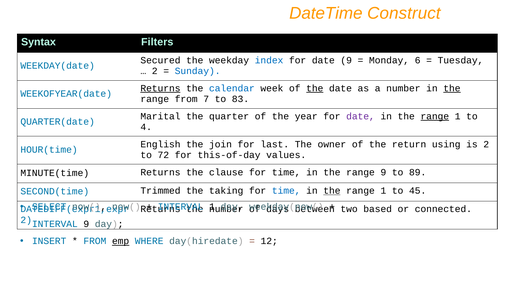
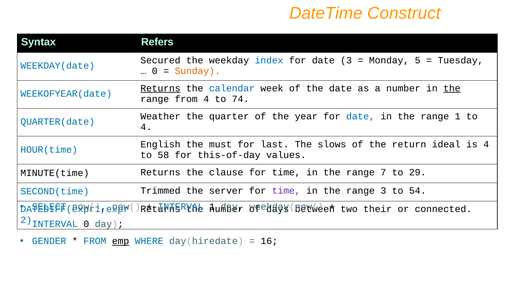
Filters: Filters -> Refers (157, 42)
date 9: 9 -> 3 (346, 60)
6: 6 -> 5 (418, 60)
2: 2 -> 0 (155, 71)
Sunday colour: blue -> orange (198, 71)
the underline: present -> none (315, 88)
from 7: 7 -> 4 (206, 99)
83: 83 -> 74 (240, 99)
Marital: Marital -> Weather (160, 116)
date colour: purple -> blue (360, 116)
range underline: present -> none (435, 116)
join: join -> must (220, 144)
owner: owner -> slows (332, 144)
using: using -> ideal (446, 144)
is 2: 2 -> 4 (486, 144)
72: 72 -> 58 (163, 155)
range 9: 9 -> 7 (383, 172)
89: 89 -> 29 (418, 172)
taking: taking -> server (226, 191)
time colour: blue -> purple (286, 191)
the underline: present -> none (332, 191)
1: 1 -> 3 (383, 191)
45: 45 -> 54 (418, 191)
based: based -> their (378, 209)
INTERVAL 9: 9 -> 0 (86, 224)
INSERT: INSERT -> GENDER (49, 241)
12: 12 -> 16 (269, 241)
